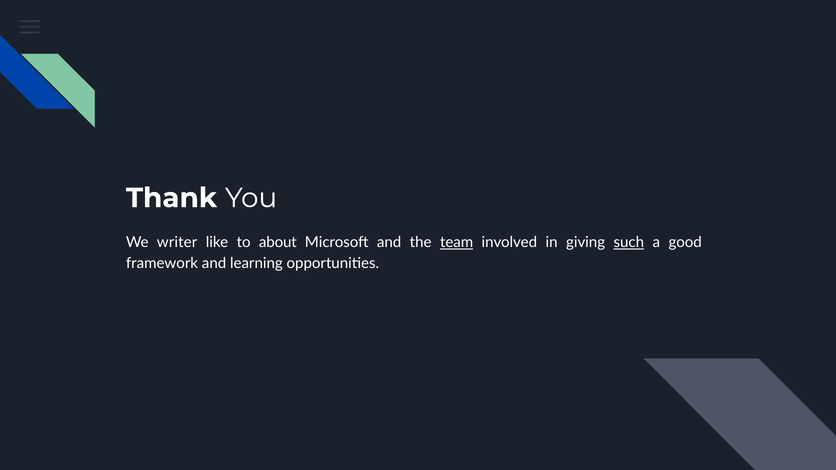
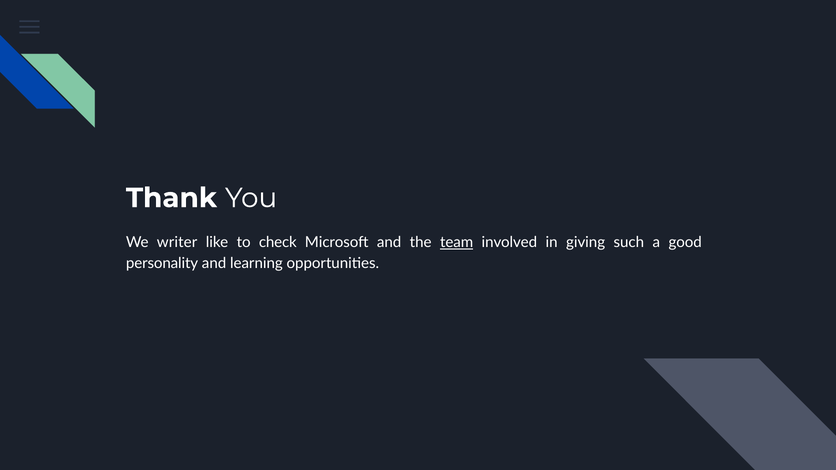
about: about -> check (278, 243)
such underline: present -> none (629, 243)
framework: framework -> personality (162, 263)
